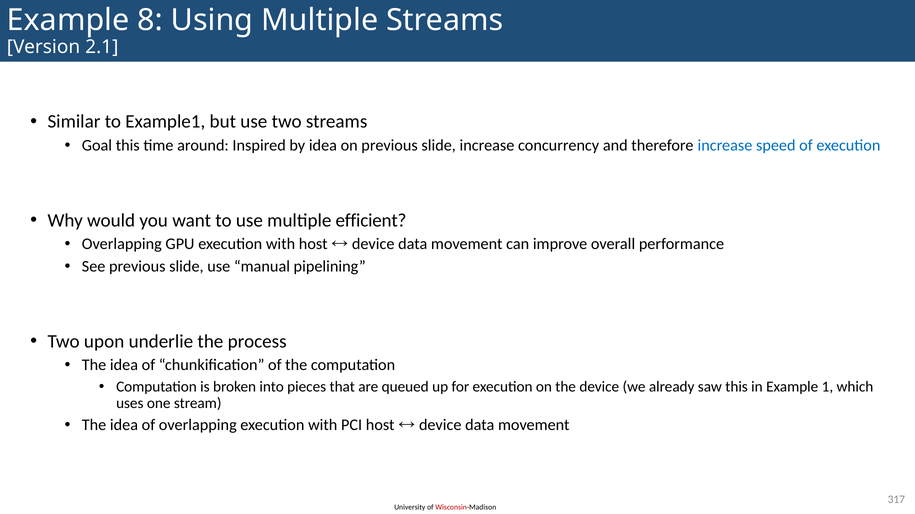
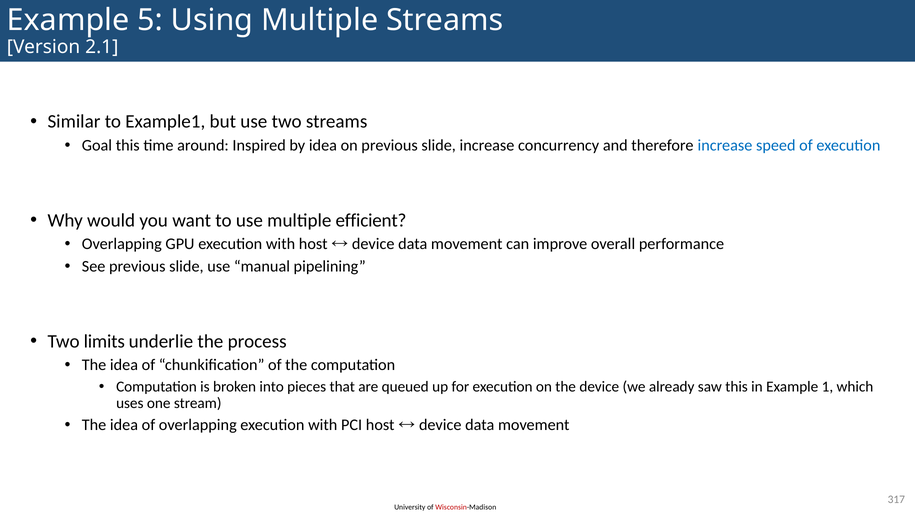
8: 8 -> 5 (150, 20)
upon: upon -> limits (104, 342)
